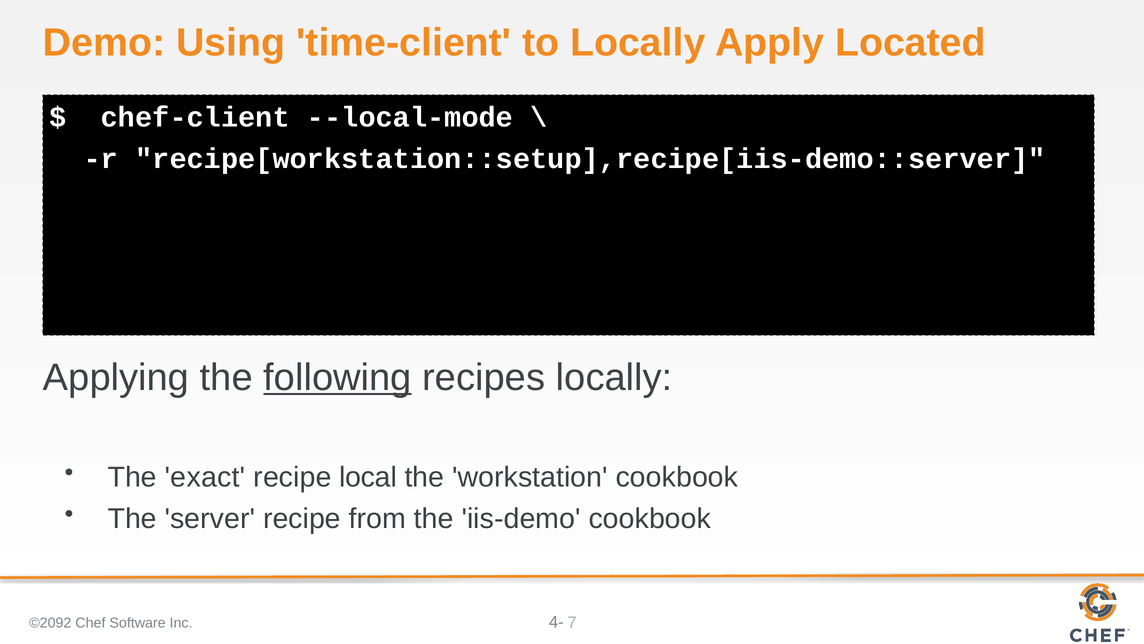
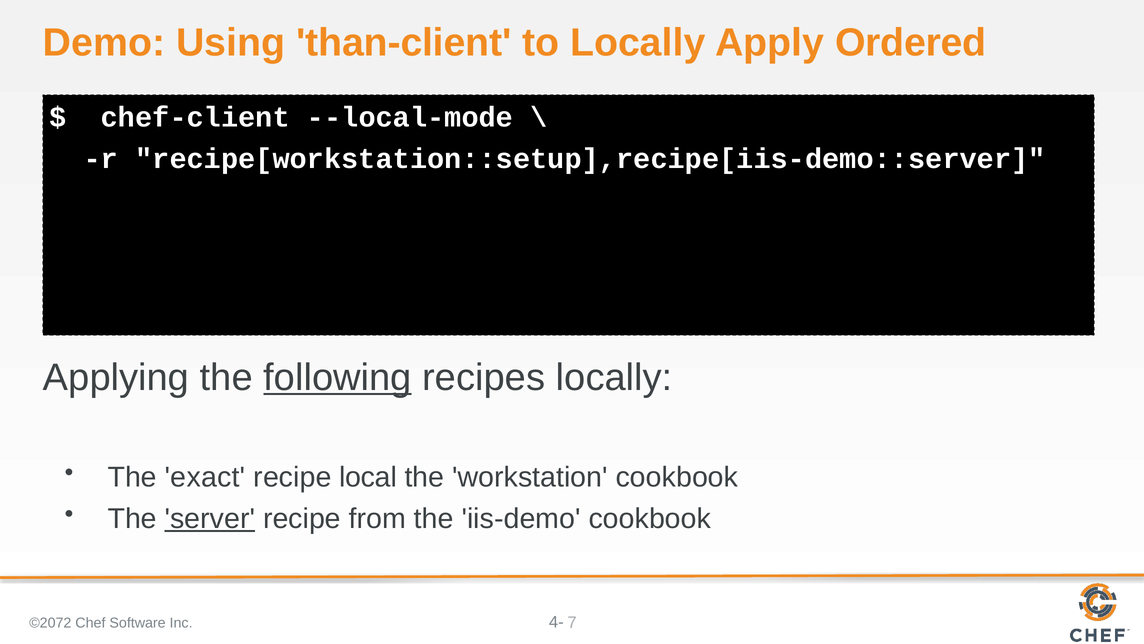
time-client: time-client -> than-client (404, 43)
Located: Located -> Ordered (911, 43)
server underline: none -> present (210, 518)
©2092: ©2092 -> ©2072 (50, 623)
